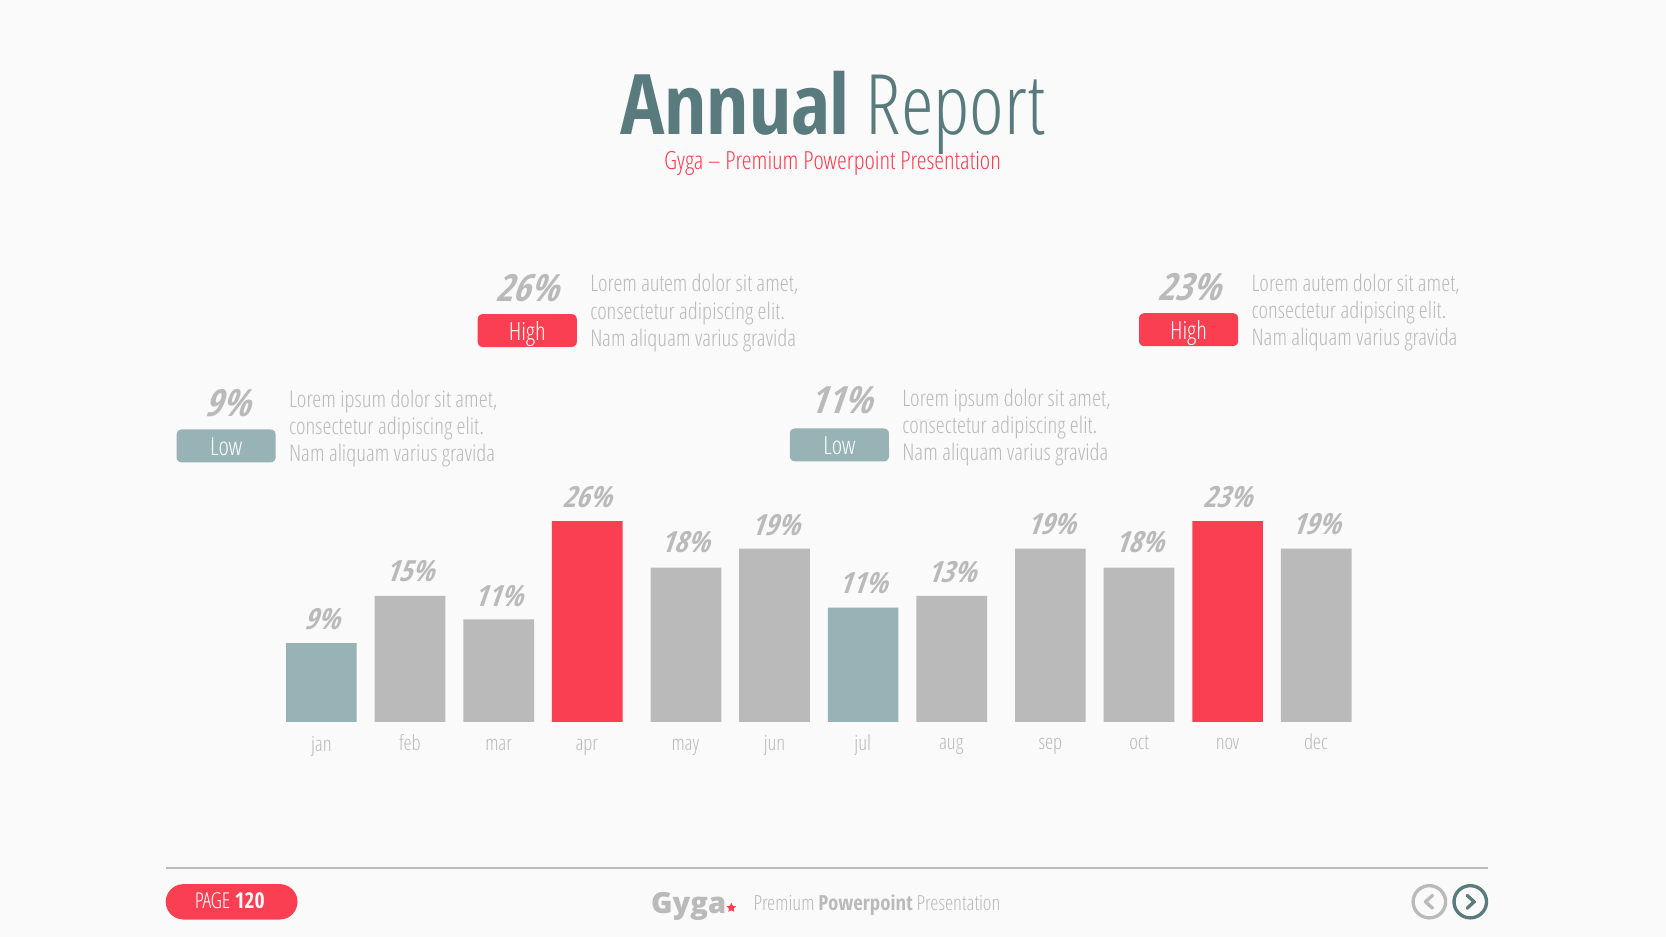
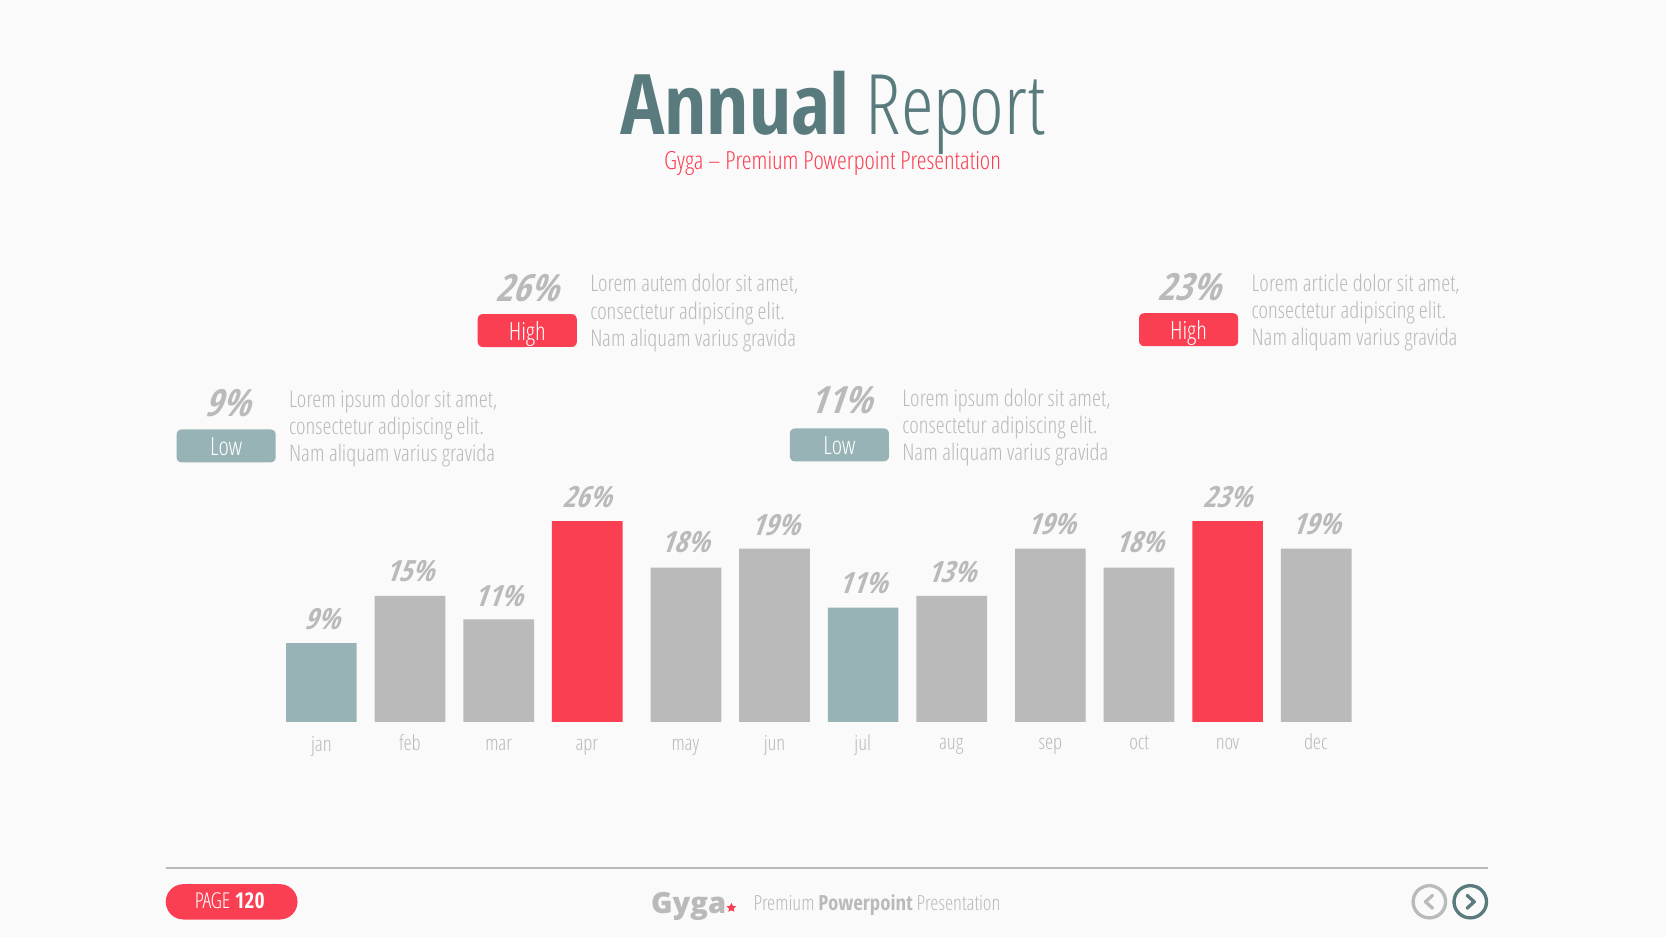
autem: autem -> article (1326, 283)
